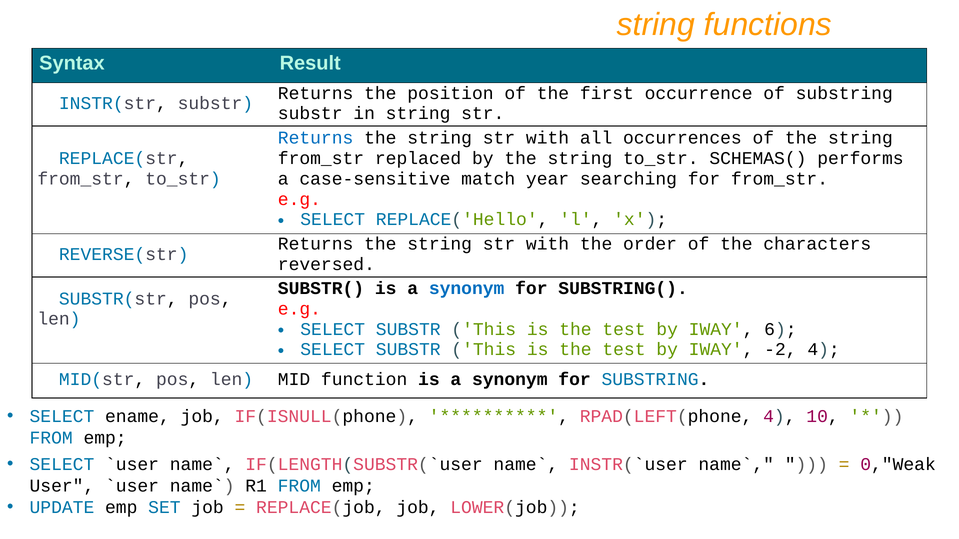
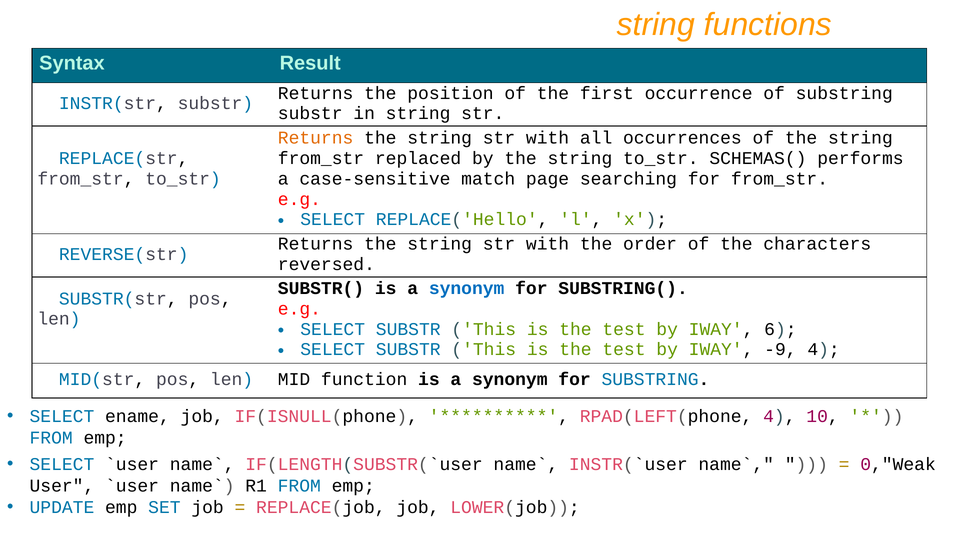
Returns colour: blue -> orange (316, 138)
year: year -> page (548, 179)
-2: -2 -> -9 (780, 350)
